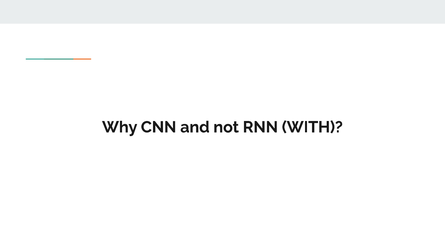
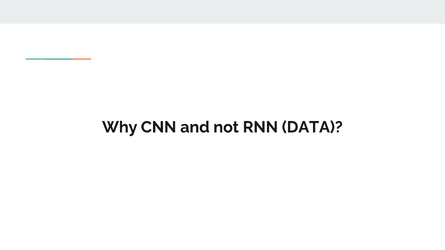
WITH: WITH -> DATA (312, 127)
